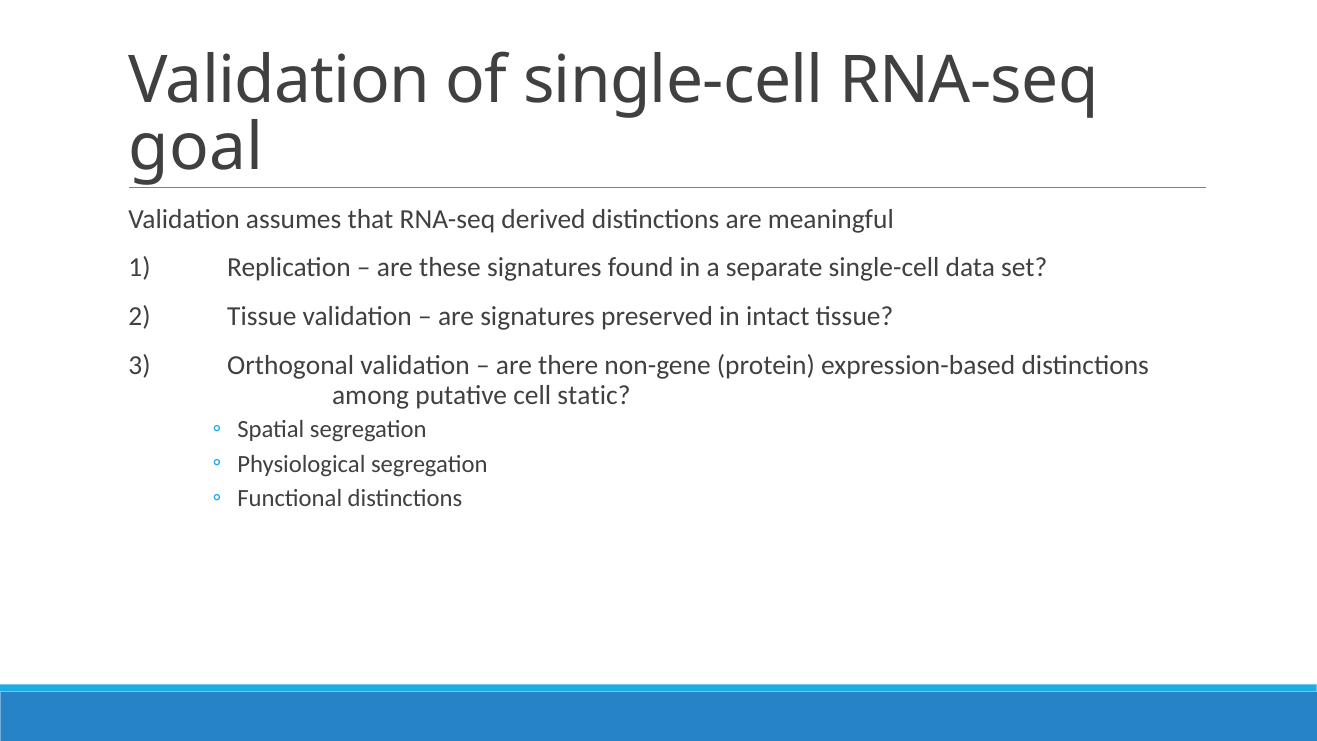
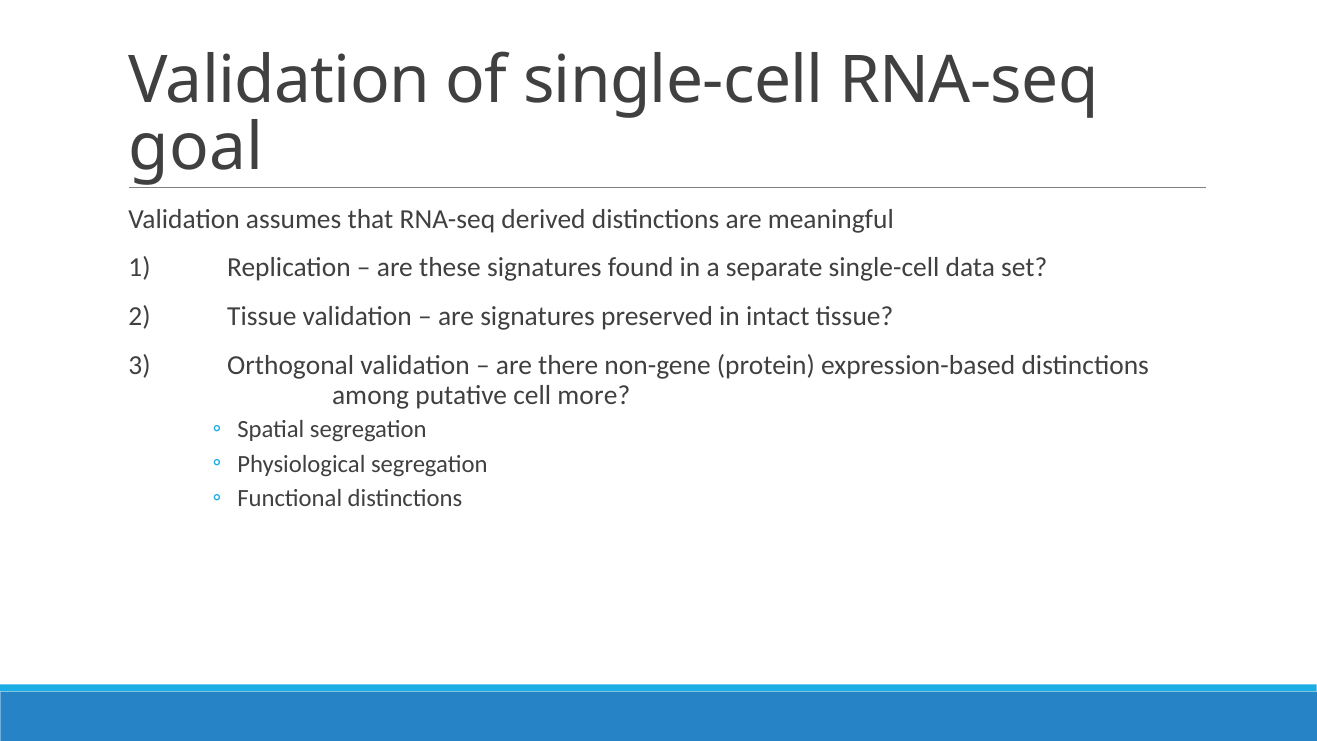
static: static -> more (594, 395)
